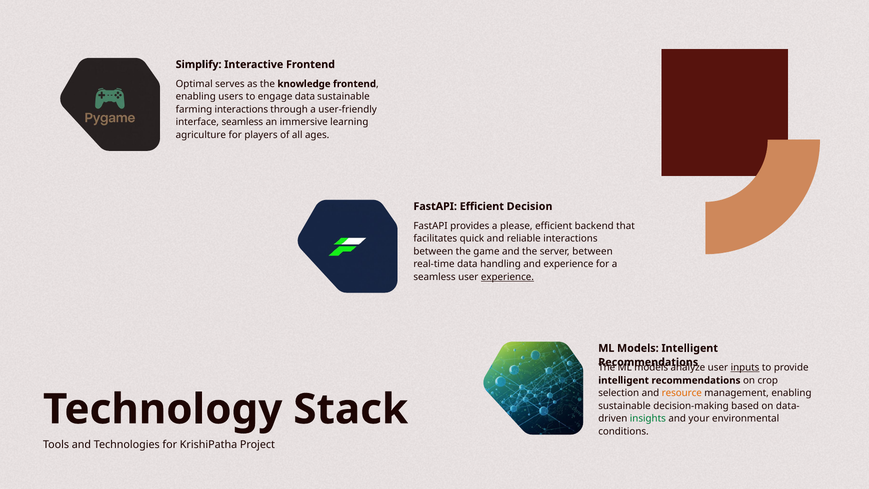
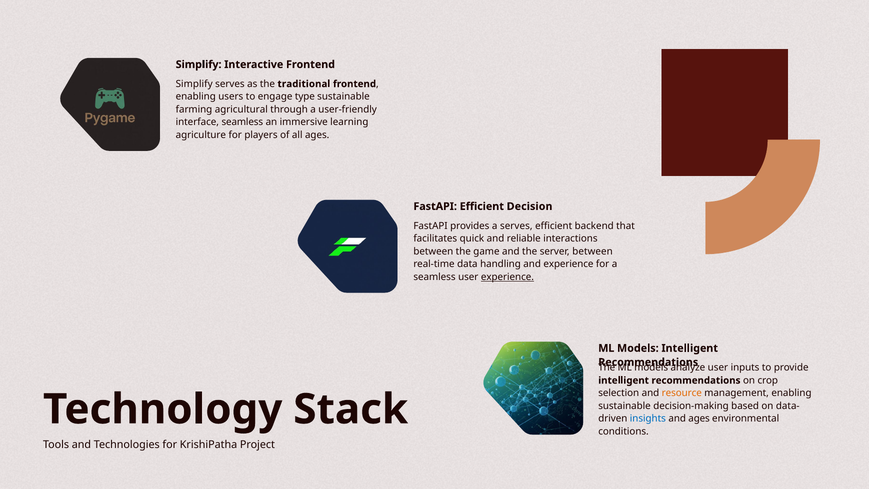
Optimal: Optimal -> Simplify (194, 84)
knowledge: knowledge -> traditional (304, 84)
engage data: data -> type (305, 97)
farming interactions: interactions -> agricultural (241, 109)
a please: please -> serves (516, 226)
inputs underline: present -> none (745, 368)
insights colour: green -> blue (648, 419)
and your: your -> ages (699, 419)
